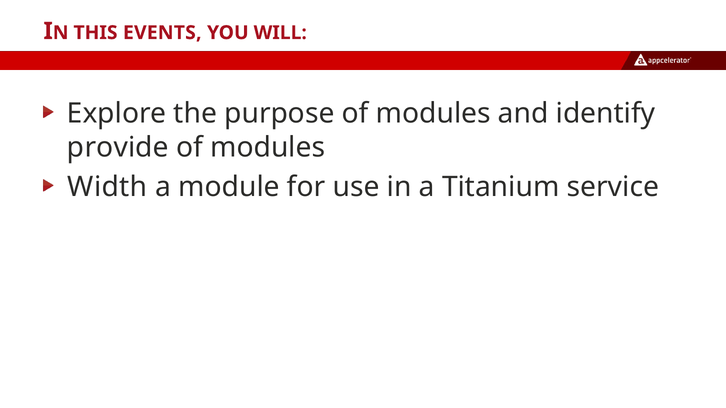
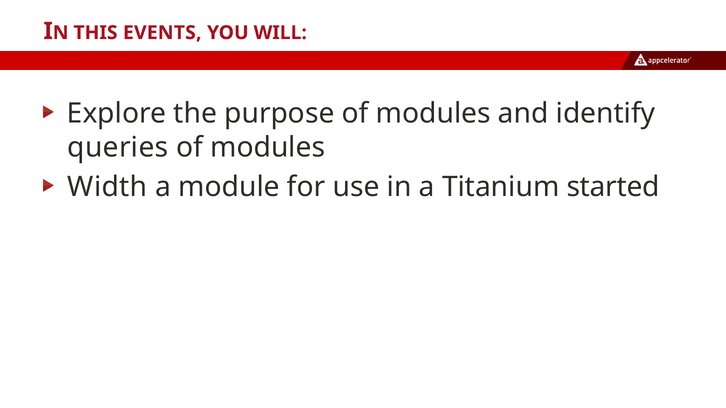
provide: provide -> queries (118, 148)
service: service -> started (613, 187)
